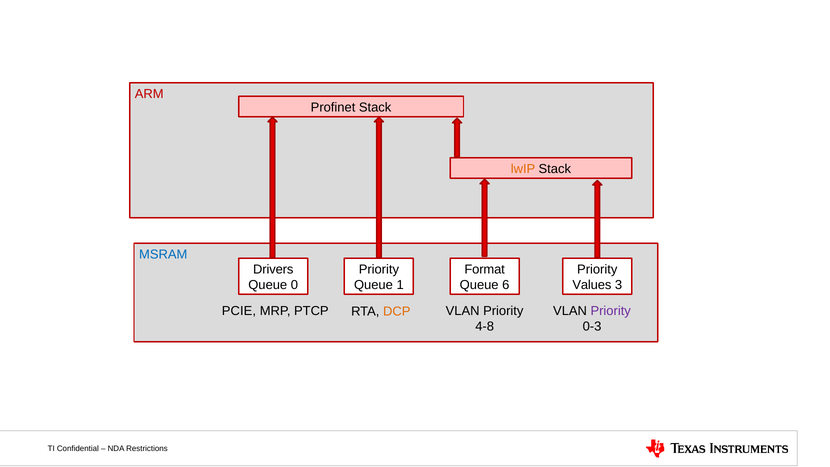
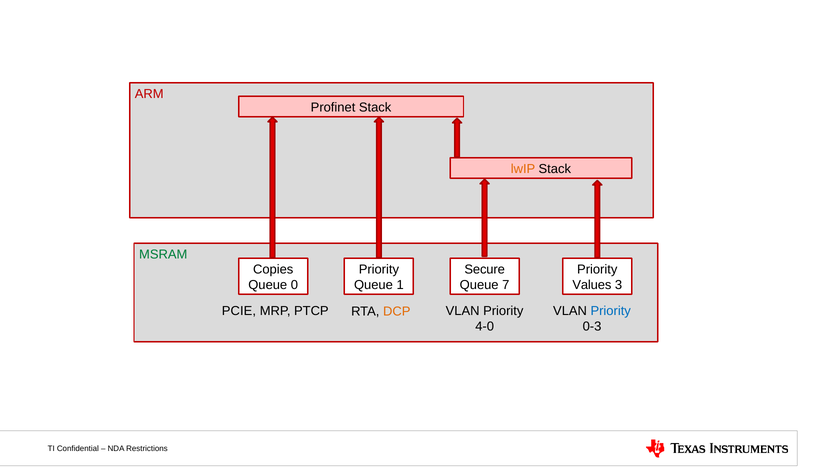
MSRAM colour: blue -> green (163, 255)
Drivers: Drivers -> Copies (273, 269)
Format: Format -> Secure (485, 269)
6: 6 -> 7 (506, 285)
Priority colour: purple -> blue (611, 311)
4-8: 4-8 -> 4-0 (485, 326)
